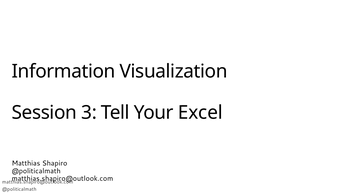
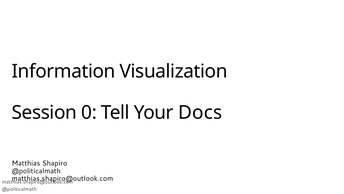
3: 3 -> 0 (89, 112)
Excel: Excel -> Docs (200, 112)
